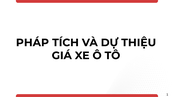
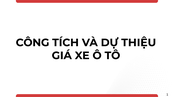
PHÁP: PHÁP -> CÔNG (33, 43)
